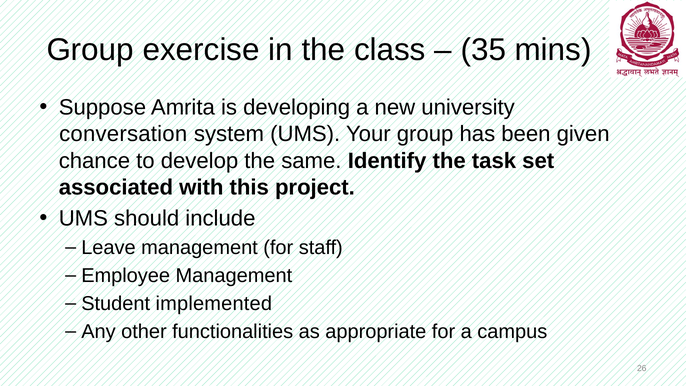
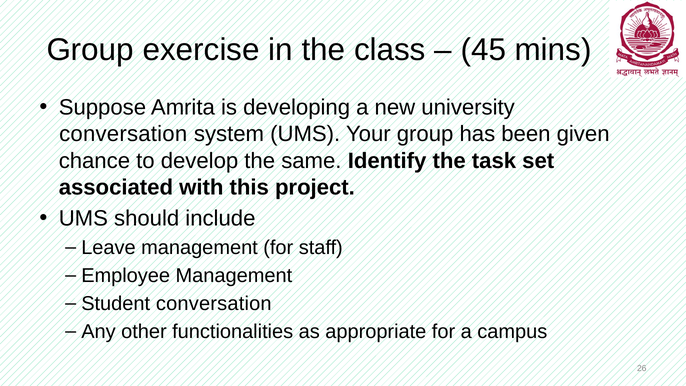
35: 35 -> 45 (483, 50)
Student implemented: implemented -> conversation (214, 304)
